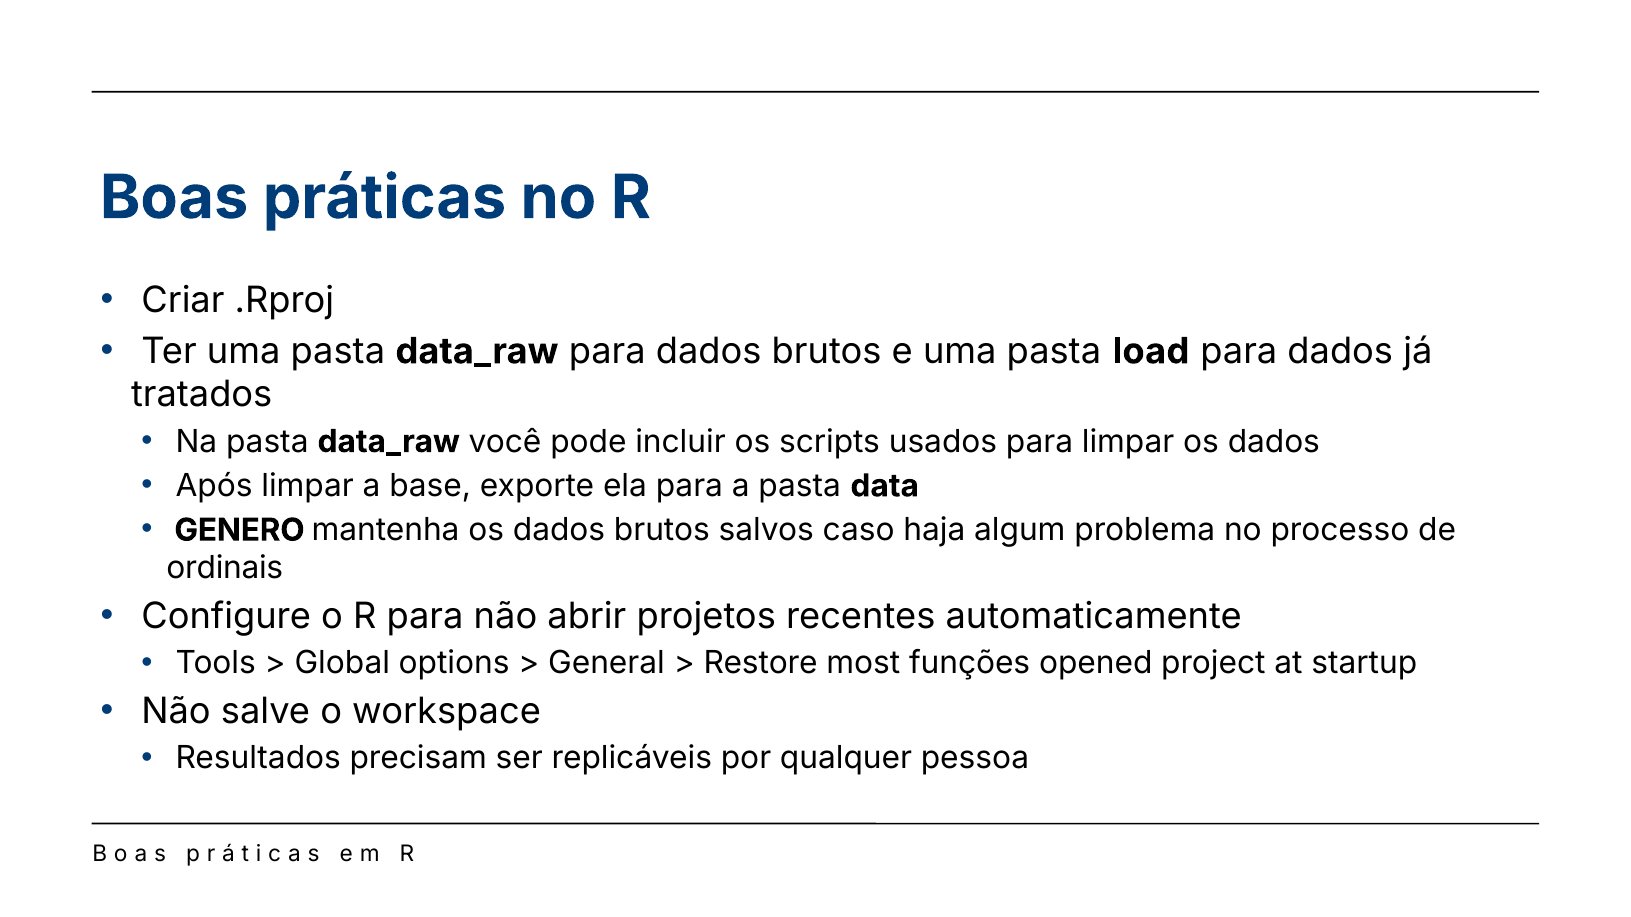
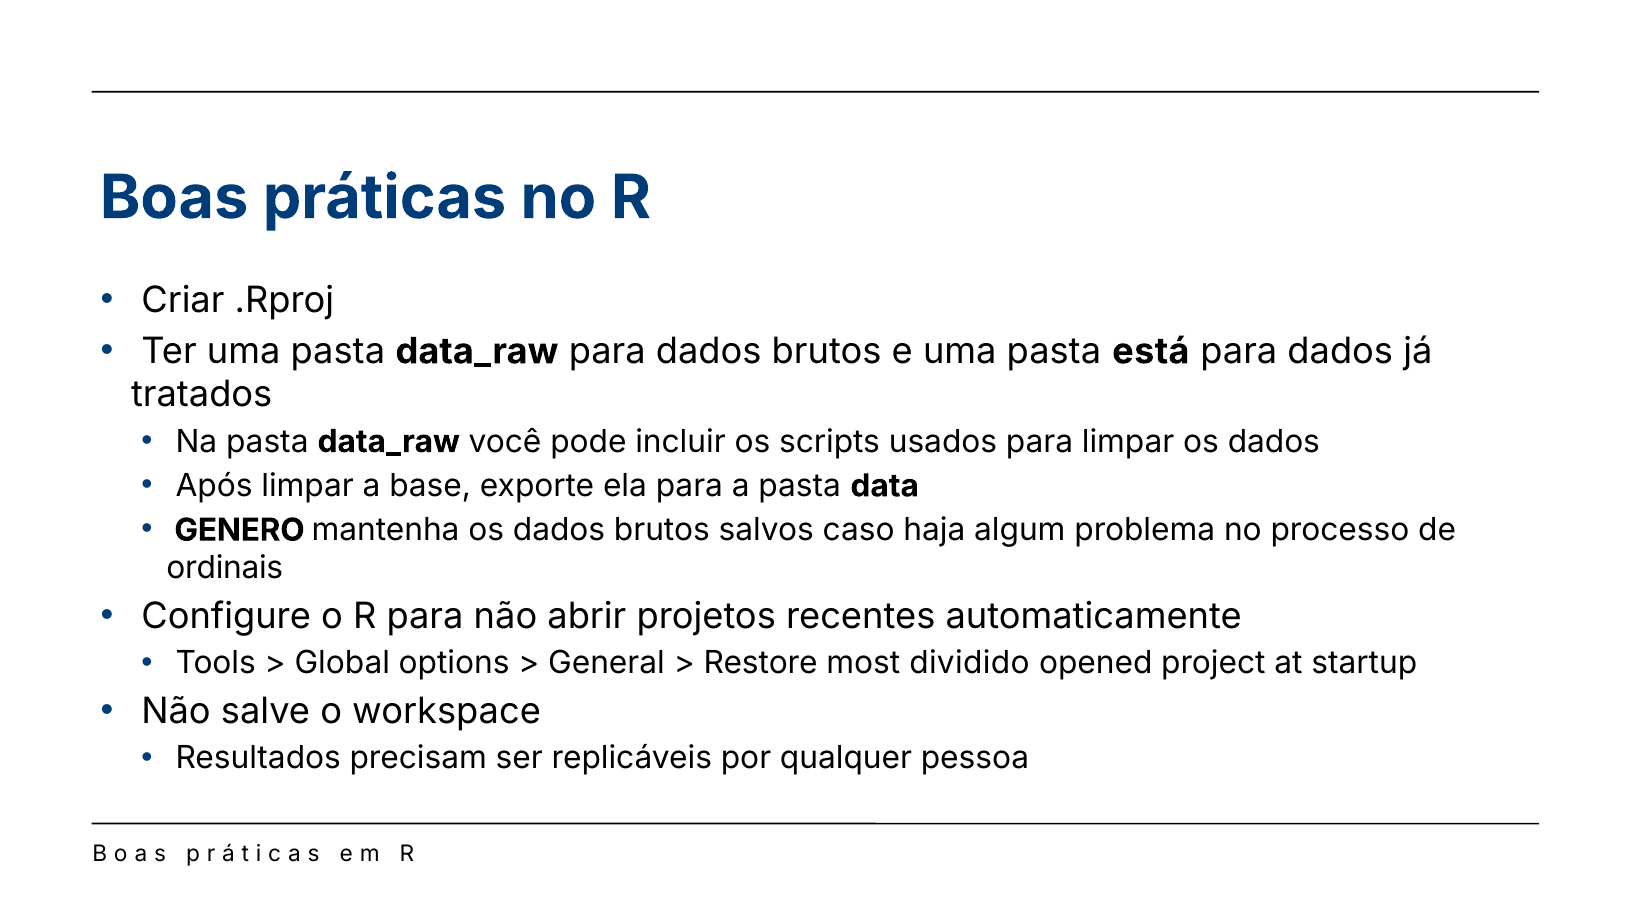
load: load -> está (1151, 352)
funções: funções -> dividido (969, 664)
